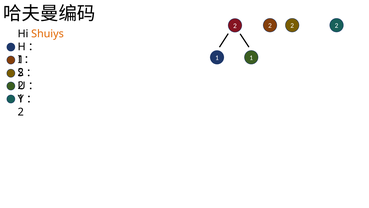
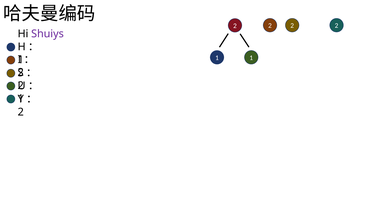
Shuiys colour: orange -> purple (47, 34)
